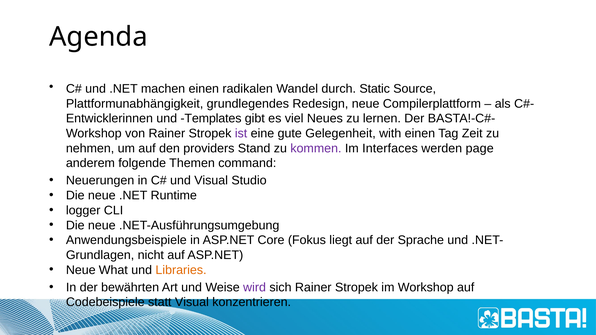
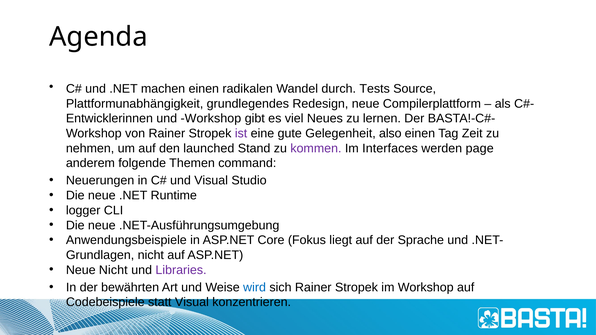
Static: Static -> Tests (375, 89)
und Templates: Templates -> Workshop (211, 119)
with: with -> also (390, 133)
providers: providers -> launched (209, 148)
Neue What: What -> Nicht (113, 270)
Libraries colour: orange -> purple (181, 270)
wird colour: purple -> blue (255, 287)
